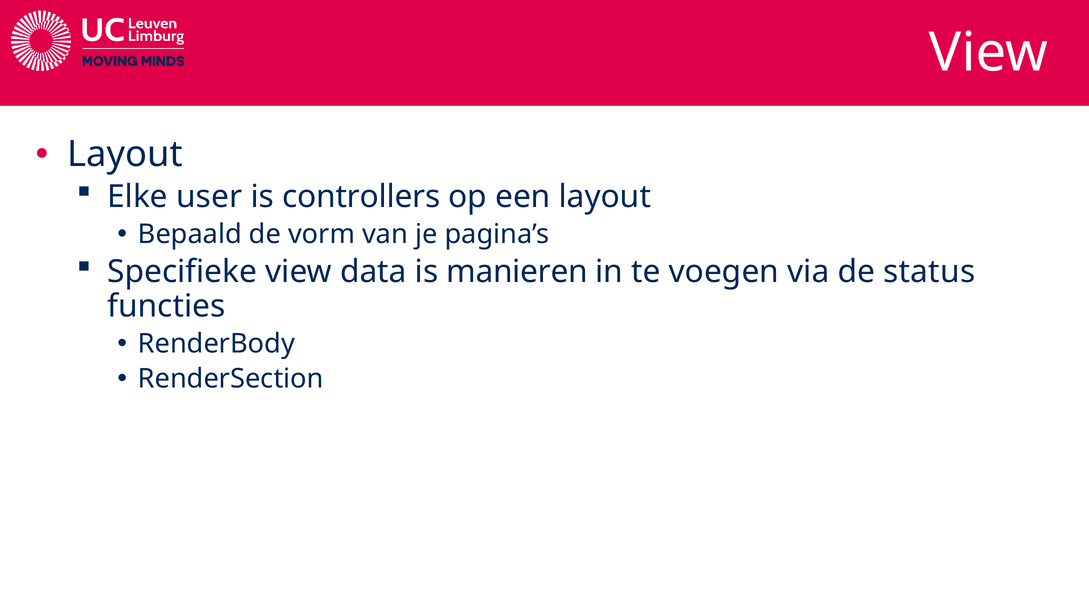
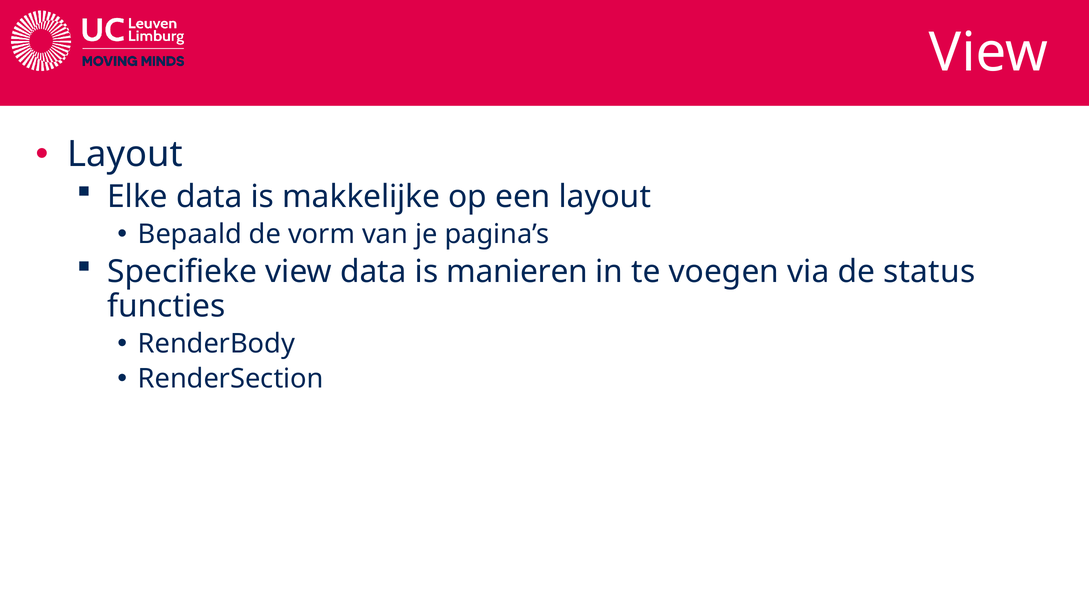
Elke user: user -> data (209, 197)
controllers: controllers -> makkelijke (361, 197)
